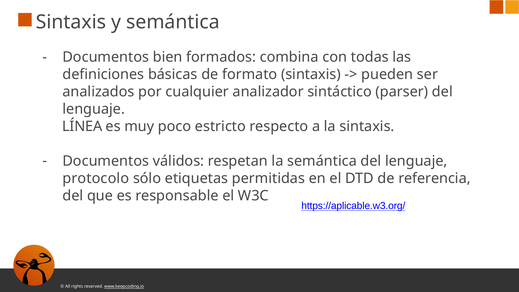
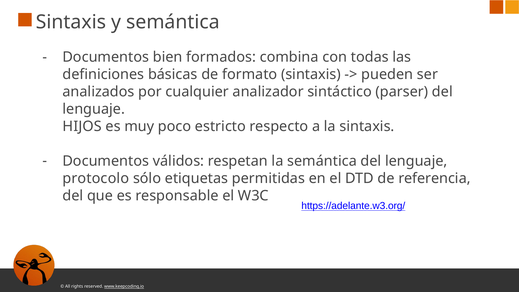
LÍNEA: LÍNEA -> HIJOS (82, 126)
https://aplicable.w3.org/: https://aplicable.w3.org/ -> https://adelante.w3.org/ (353, 206)
